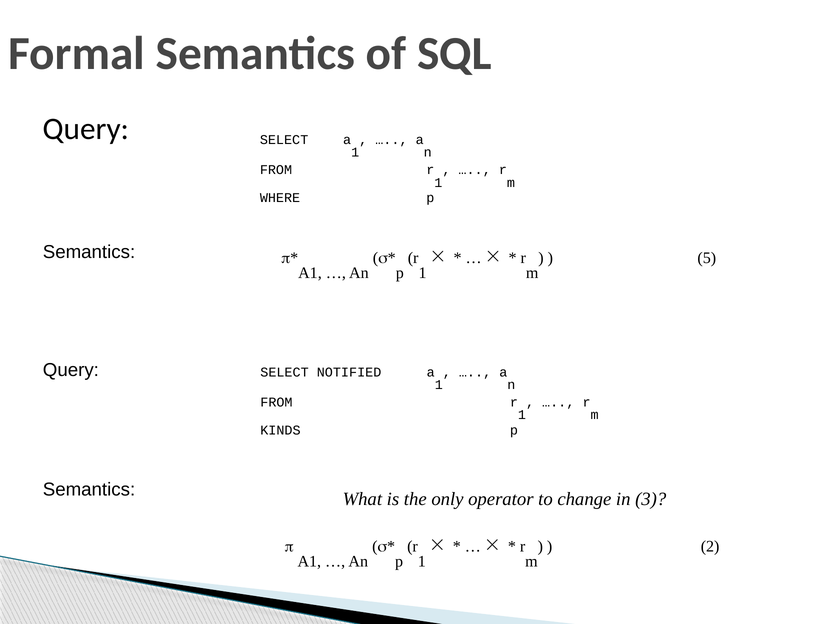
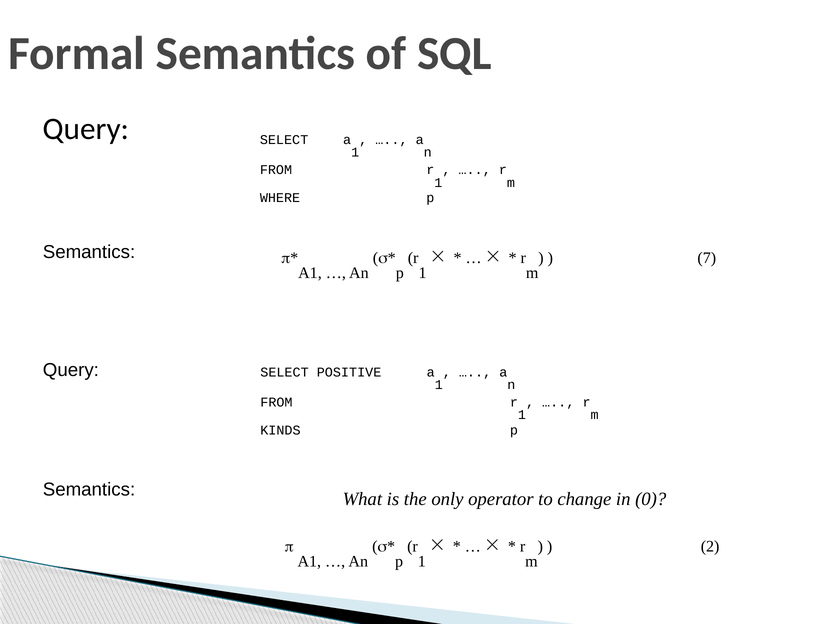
5: 5 -> 7 (707, 258)
NOTIFIED: NOTIFIED -> POSITIVE (349, 372)
3: 3 -> 0 (651, 499)
